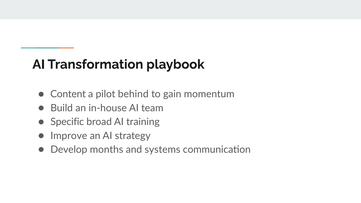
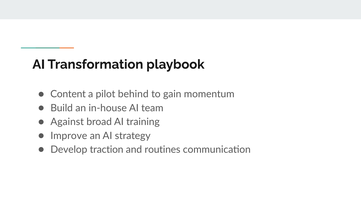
Specific: Specific -> Against (67, 122)
months: months -> traction (107, 150)
systems: systems -> routines (162, 150)
